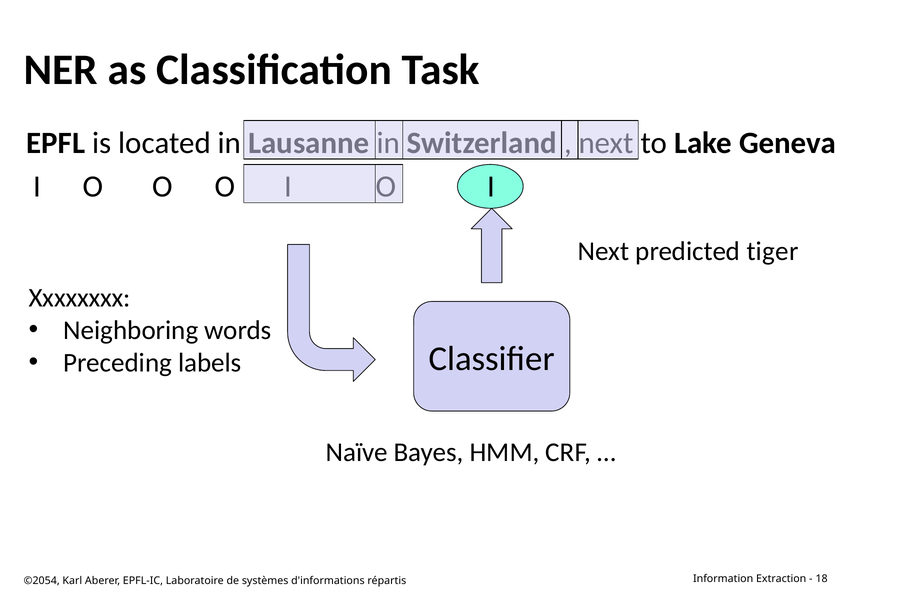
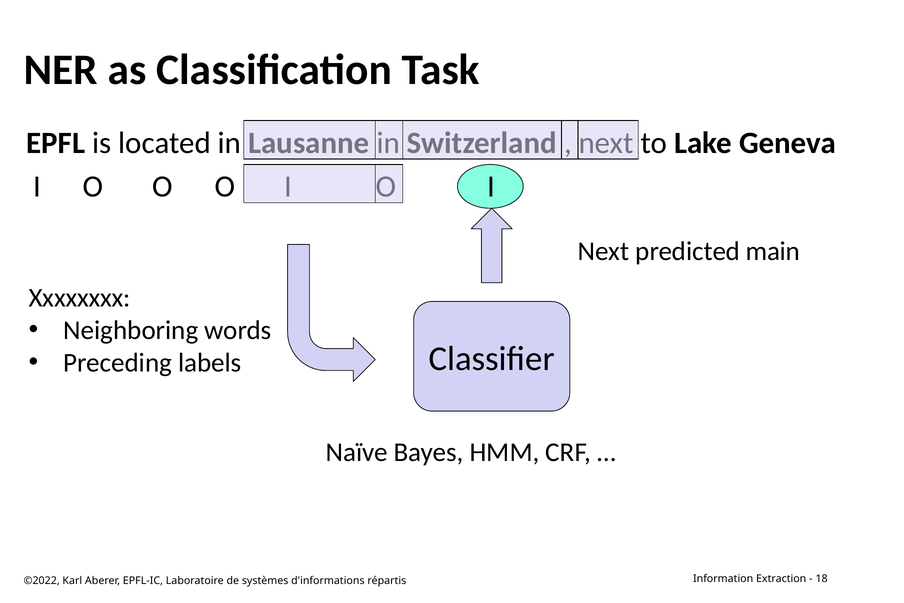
tiger: tiger -> main (773, 251)
©2054: ©2054 -> ©2022 (42, 581)
